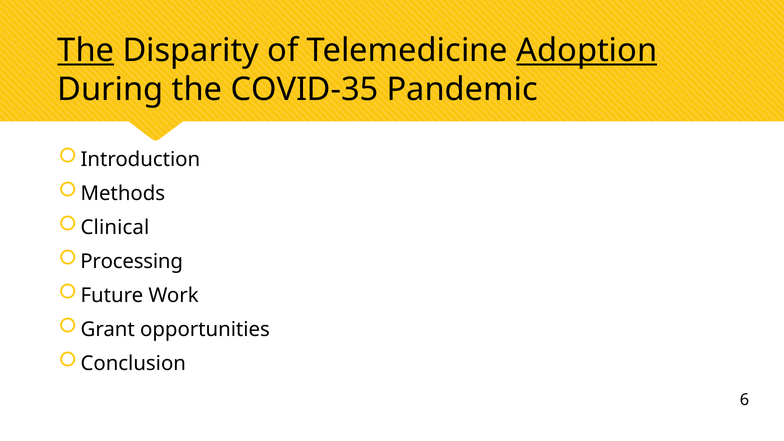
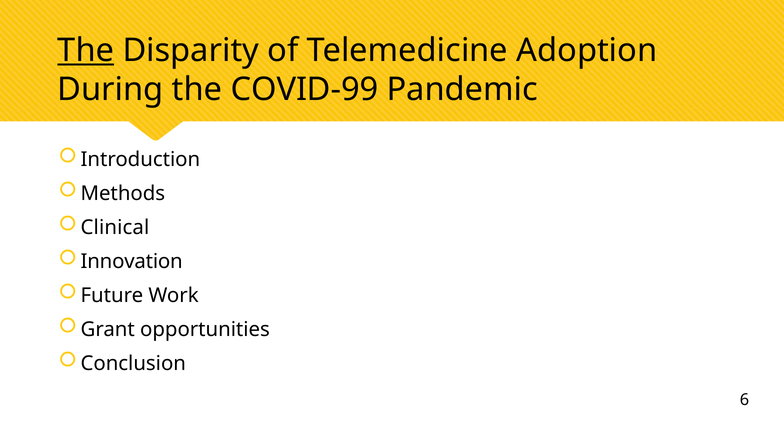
Adoption underline: present -> none (587, 50)
COVID-35: COVID-35 -> COVID-99 (304, 90)
Processing: Processing -> Innovation (132, 261)
